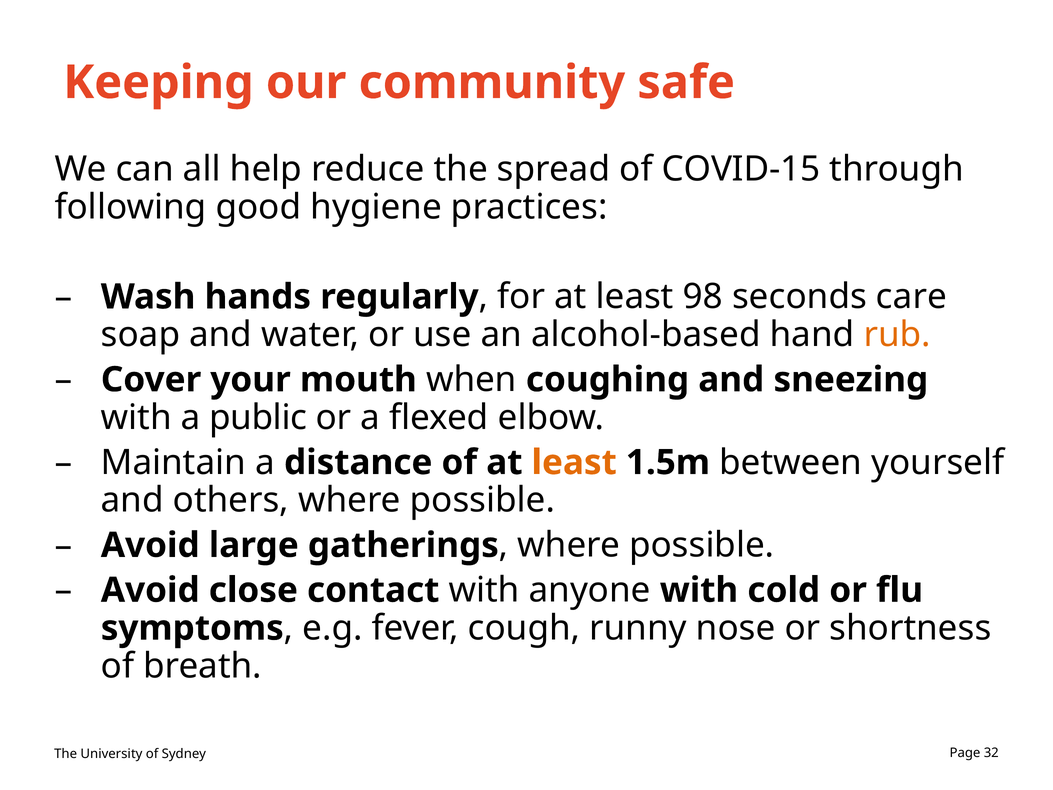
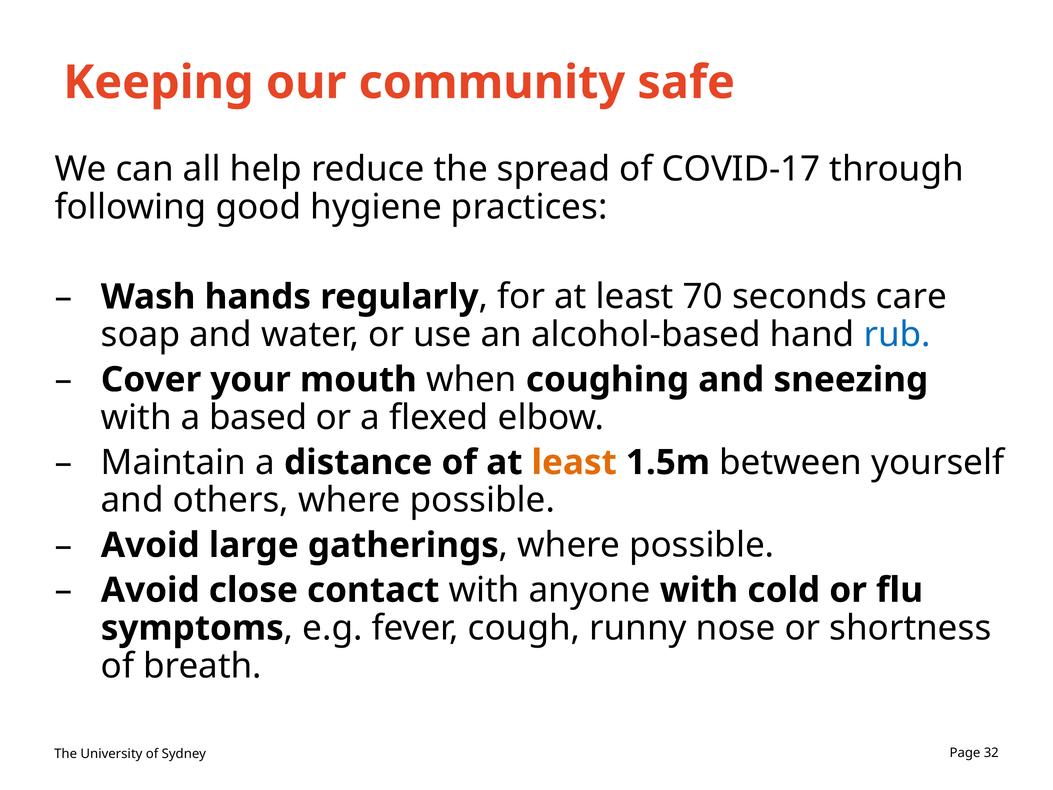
COVID-15: COVID-15 -> COVID-17 (741, 169)
98: 98 -> 70 (703, 297)
rub colour: orange -> blue (897, 335)
public: public -> based (258, 417)
